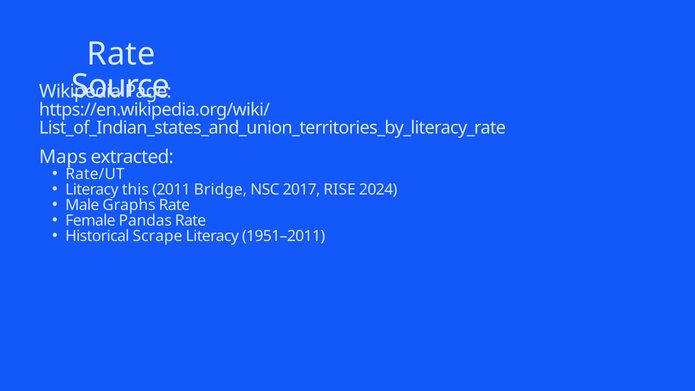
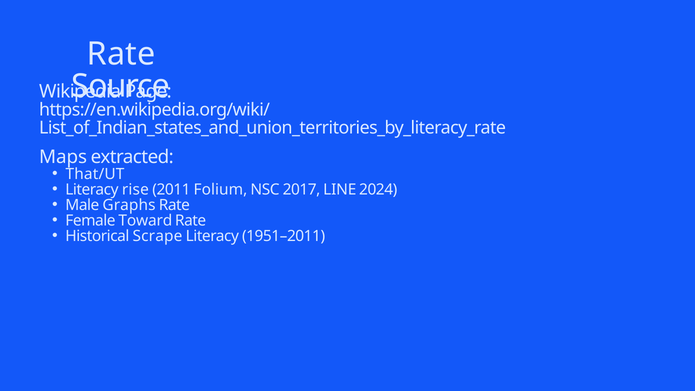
Rate/UT: Rate/UT -> That/UT (95, 174)
this: this -> rise (135, 190)
Bridge: Bridge -> Folium (220, 190)
RISE: RISE -> LINE (340, 190)
Pandas: Pandas -> Toward (145, 220)
